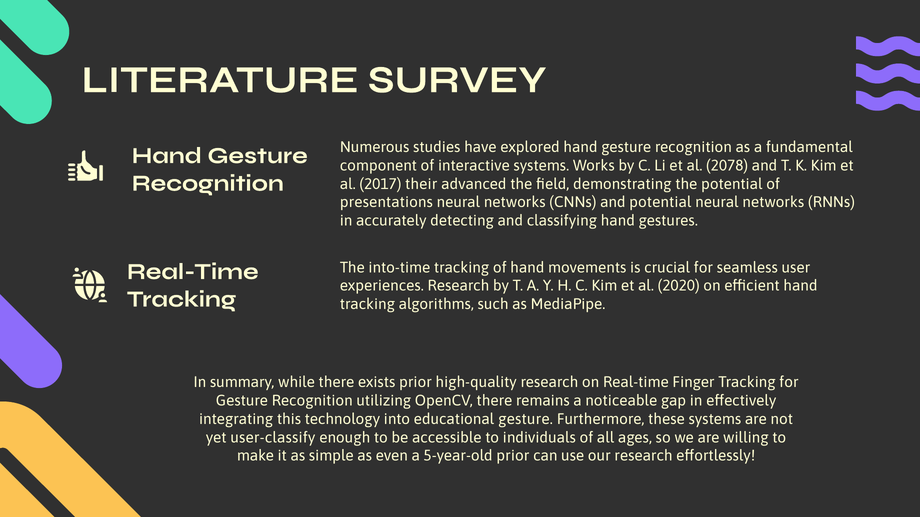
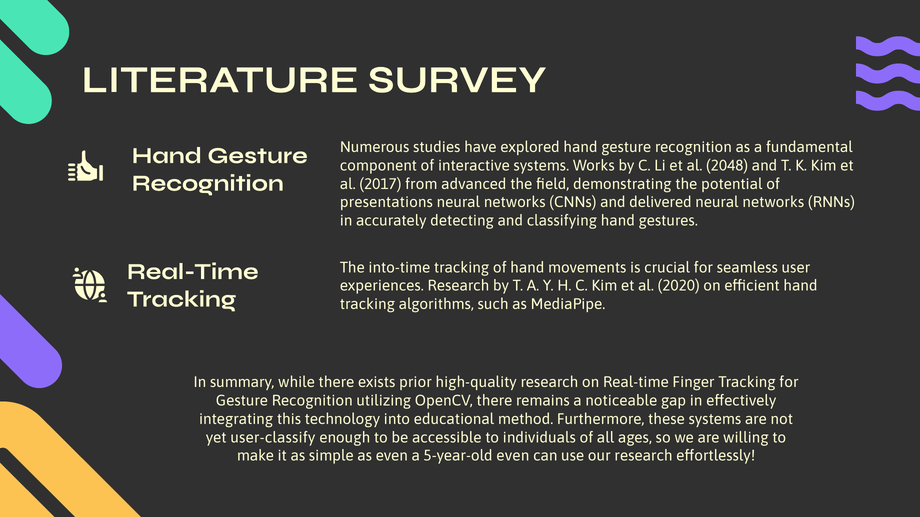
2078: 2078 -> 2048 (727, 166)
their: their -> from (421, 184)
and potential: potential -> delivered (660, 203)
educational gesture: gesture -> method (526, 420)
5-year-old prior: prior -> even (513, 456)
